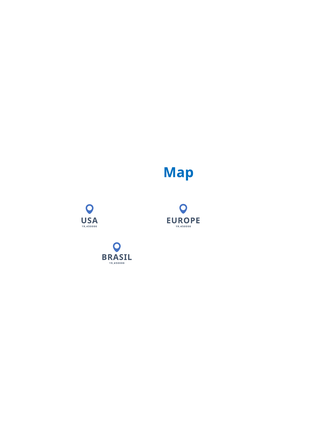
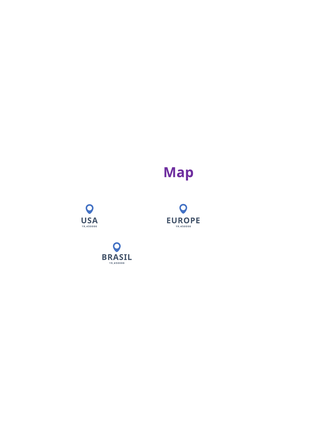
Map colour: blue -> purple (178, 172)
